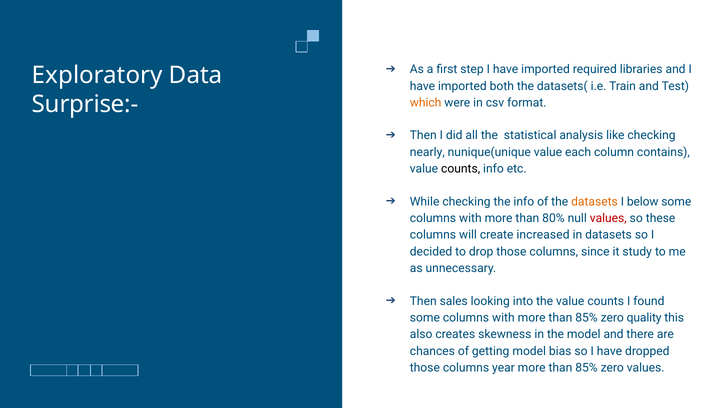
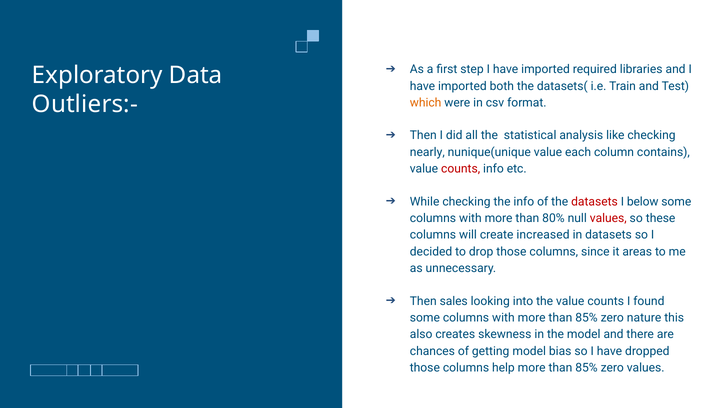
Surprise:-: Surprise:- -> Outliers:- (85, 104)
counts colour: black -> red (461, 169)
datasets colour: orange -> red (595, 202)
study: study -> areas (637, 252)
quality: quality -> nature (644, 318)
year: year -> help (503, 368)
